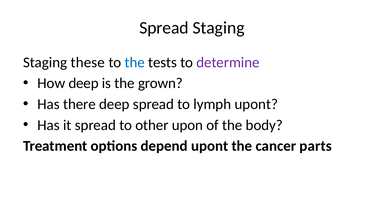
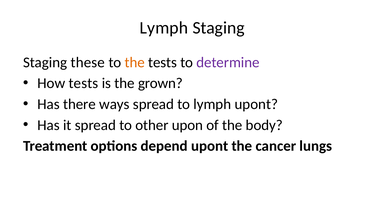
Spread: Spread -> Lymph (164, 28)
the colour: blue -> orange (135, 62)
How deep: deep -> tests (83, 83)
there deep: deep -> ways (114, 104)
parts: parts -> lungs (316, 146)
